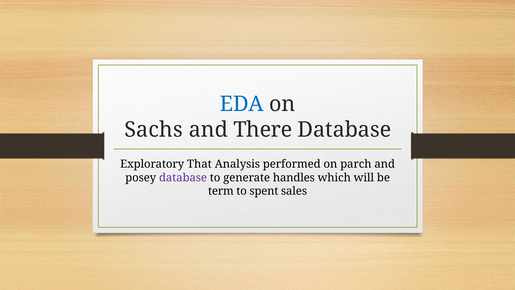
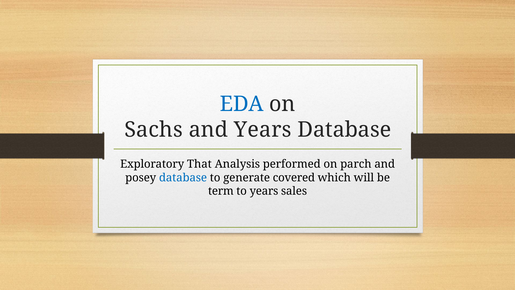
and There: There -> Years (263, 130)
database colour: purple -> blue (183, 177)
handles: handles -> covered (294, 177)
to spent: spent -> years (264, 191)
